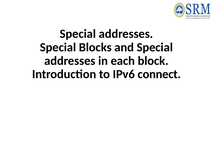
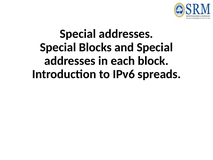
connect: connect -> spreads (159, 74)
